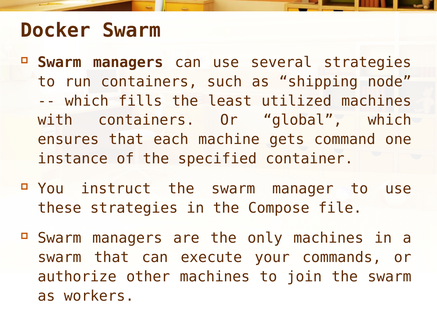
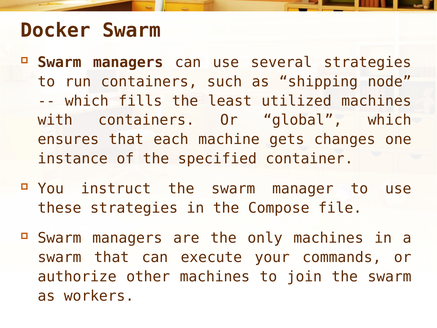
command: command -> changes (345, 139)
